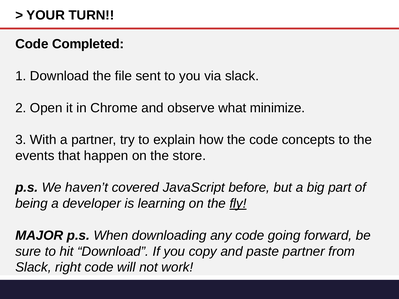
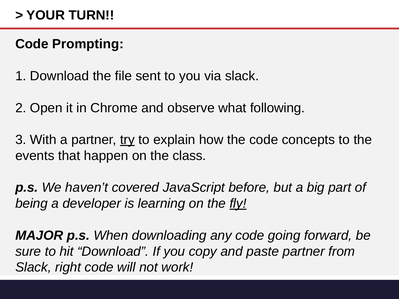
Completed: Completed -> Prompting (88, 44)
minimize: minimize -> following (277, 108)
try underline: none -> present (127, 140)
store: store -> class (189, 156)
